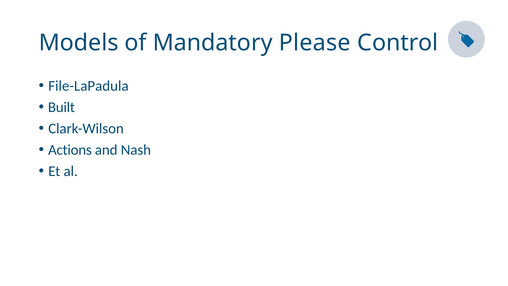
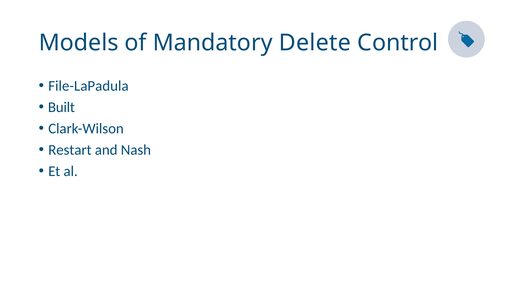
Please: Please -> Delete (315, 43)
Actions: Actions -> Restart (70, 150)
